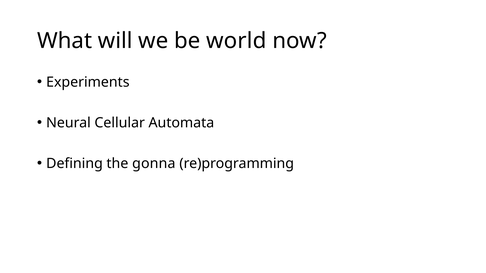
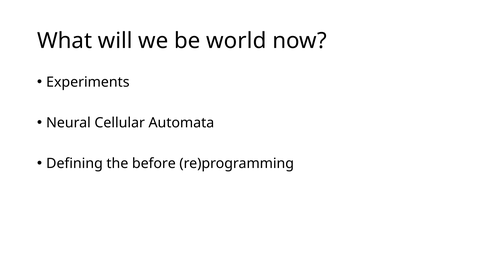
gonna: gonna -> before (154, 164)
